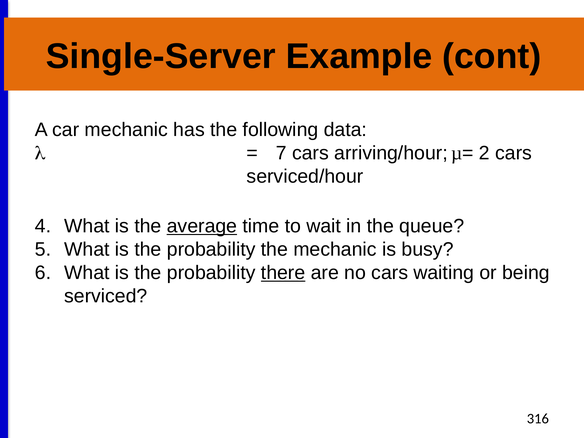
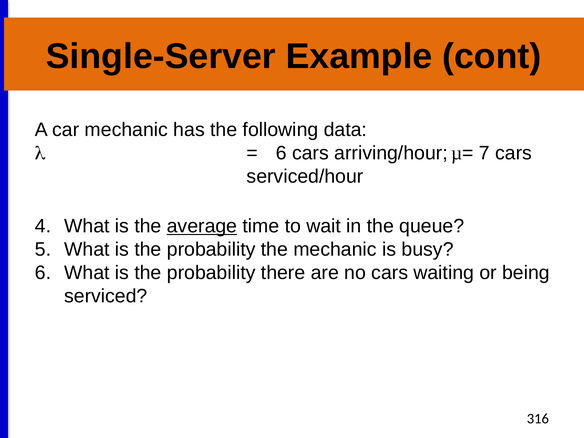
7: 7 -> 6 (281, 153)
2: 2 -> 7 (484, 153)
there underline: present -> none (283, 273)
